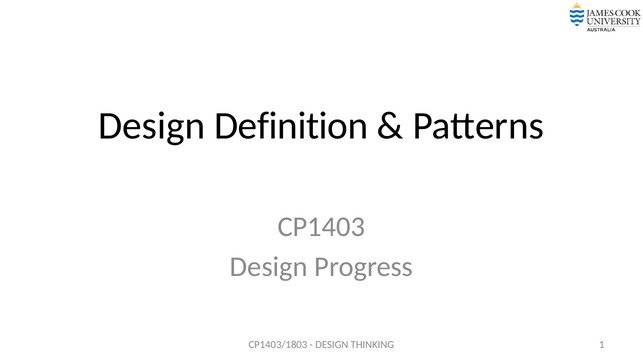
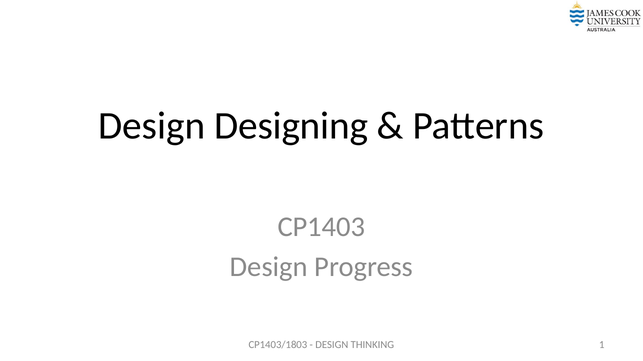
Definition: Definition -> Designing (291, 126)
